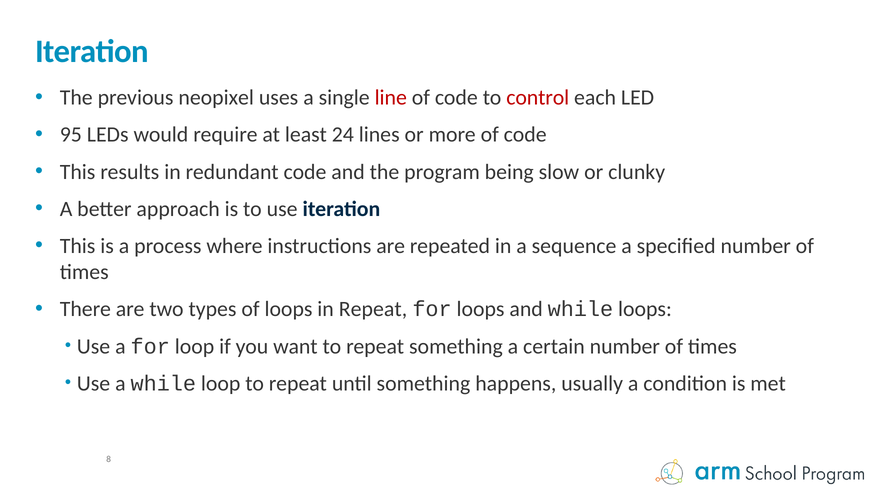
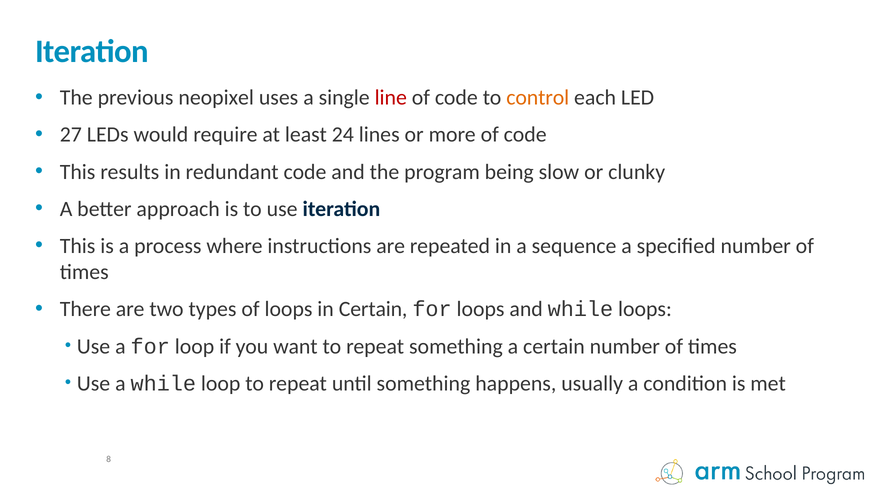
control colour: red -> orange (538, 98)
95: 95 -> 27 (71, 135)
in Repeat: Repeat -> Certain (373, 309)
